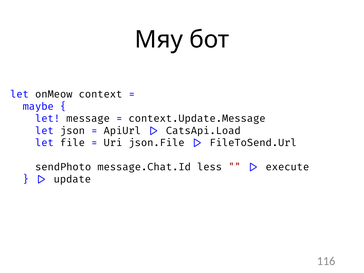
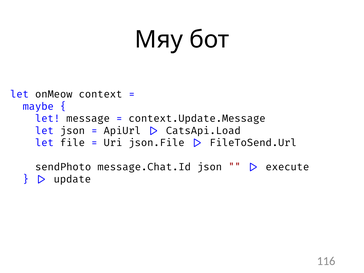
message.Chat.Id less: less -> json (210, 167)
